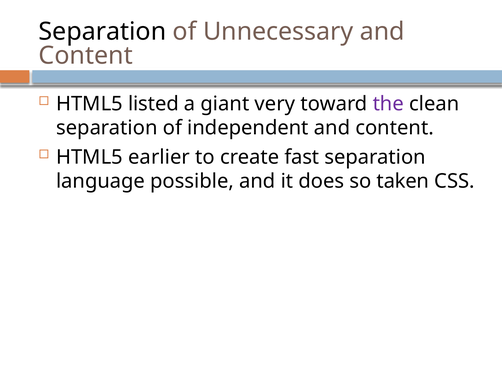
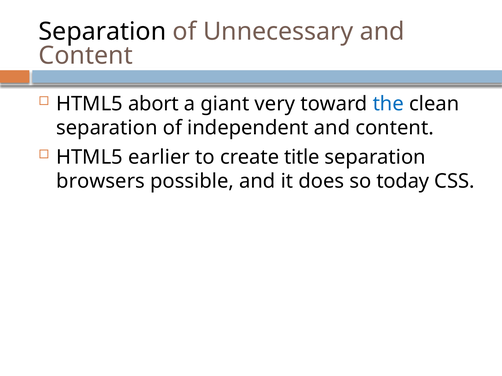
listed: listed -> abort (154, 104)
the colour: purple -> blue (388, 104)
fast: fast -> title (302, 157)
language: language -> browsers (100, 182)
taken: taken -> today (403, 182)
